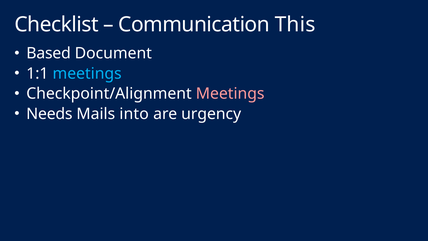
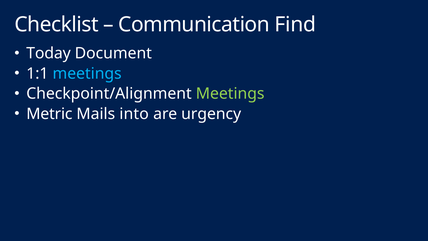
This: This -> Find (295, 25)
Based: Based -> Today (48, 53)
Meetings colour: pink -> light green (230, 94)
Needs: Needs -> Metric (49, 114)
